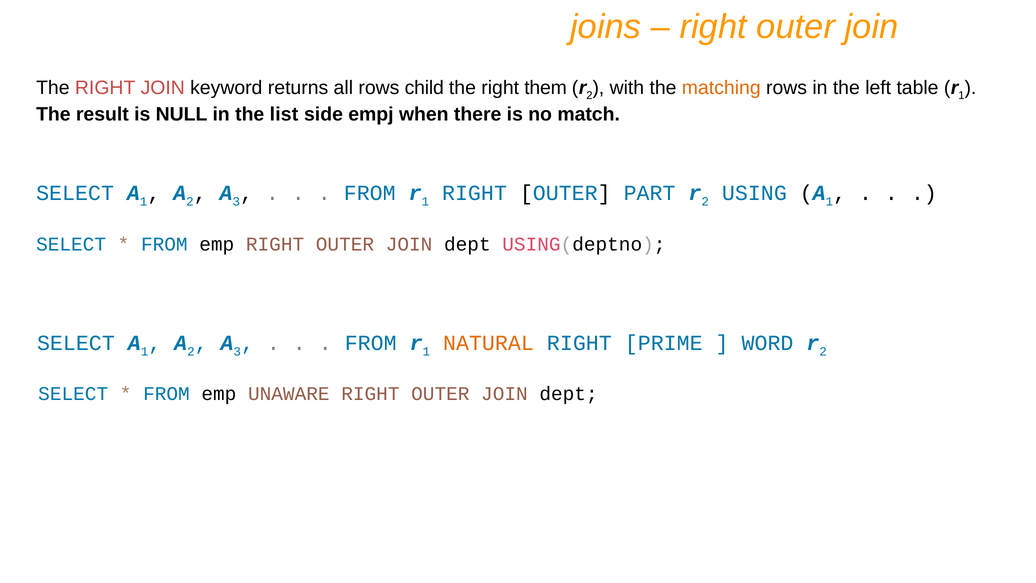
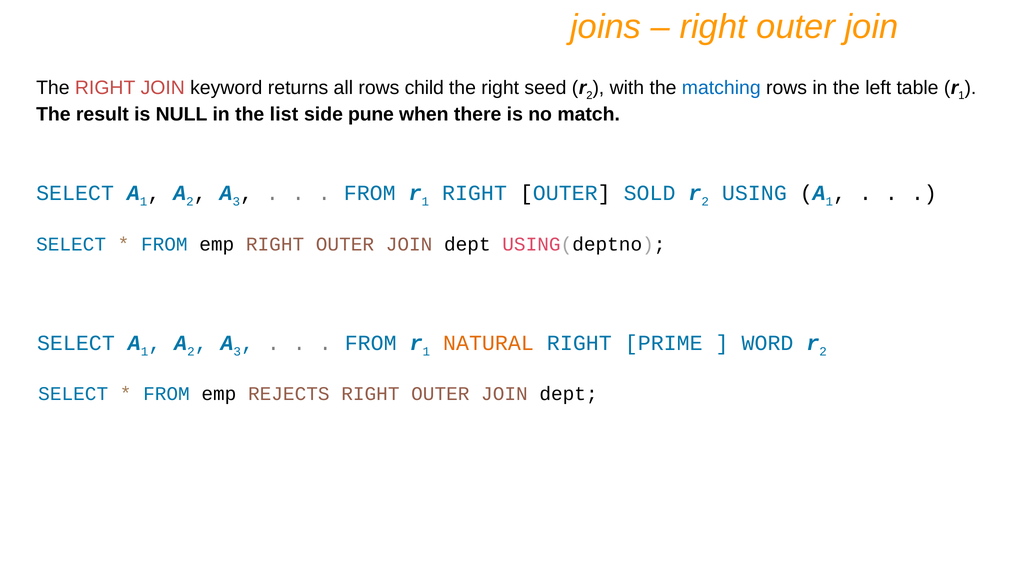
them: them -> seed (545, 88)
matching colour: orange -> blue (721, 88)
empj: empj -> pune (371, 115)
PART: PART -> SOLD (650, 193)
UNAWARE: UNAWARE -> REJECTS (289, 394)
